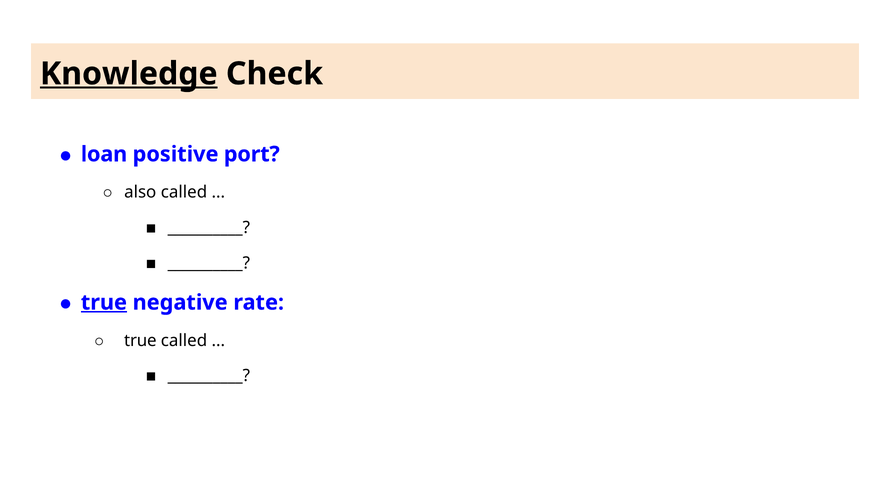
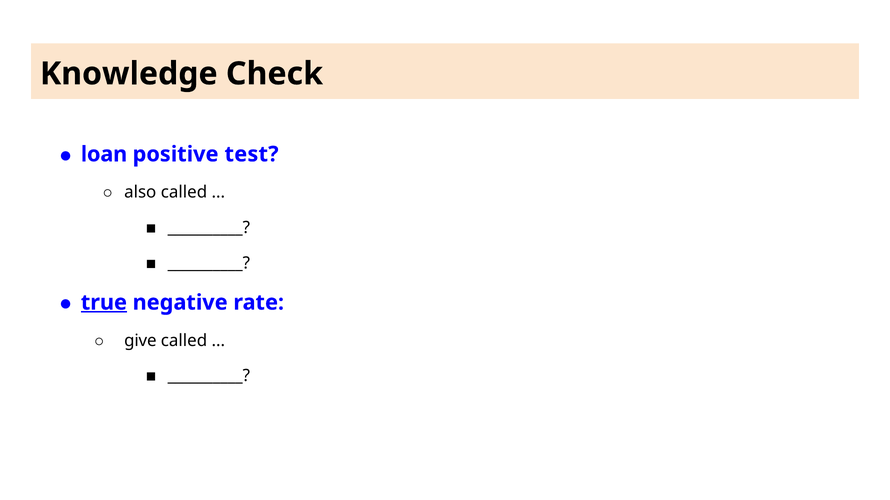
Knowledge underline: present -> none (129, 74)
port: port -> test (252, 154)
true: true -> give (140, 340)
